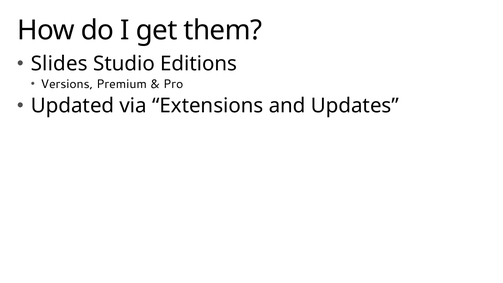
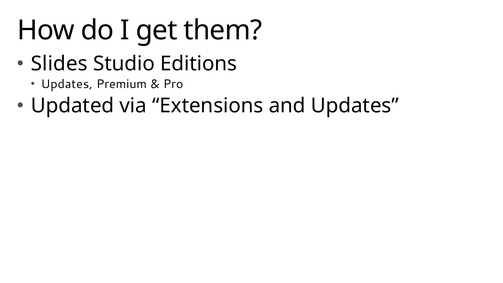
Versions: Versions -> Updates (67, 84)
